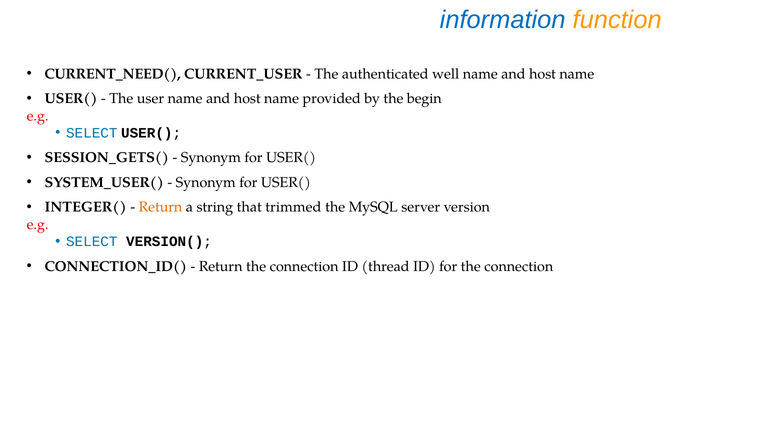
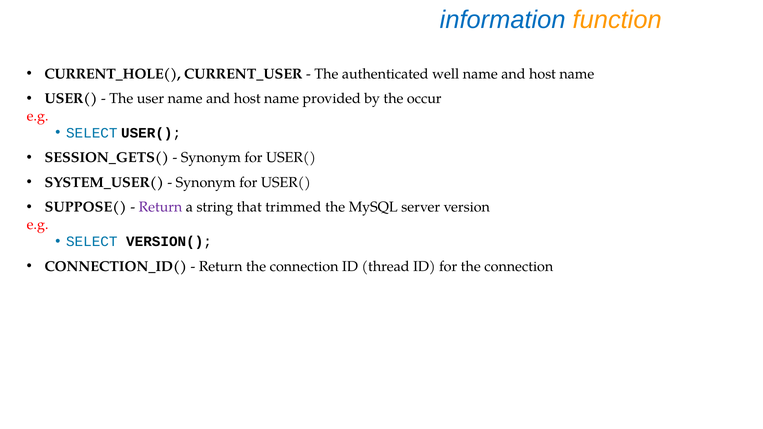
CURRENT_NEED(: CURRENT_NEED( -> CURRENT_HOLE( (113, 74)
begin: begin -> occur (424, 99)
INTEGER(: INTEGER( -> SUPPOSE( (86, 207)
Return colour: orange -> purple (160, 207)
